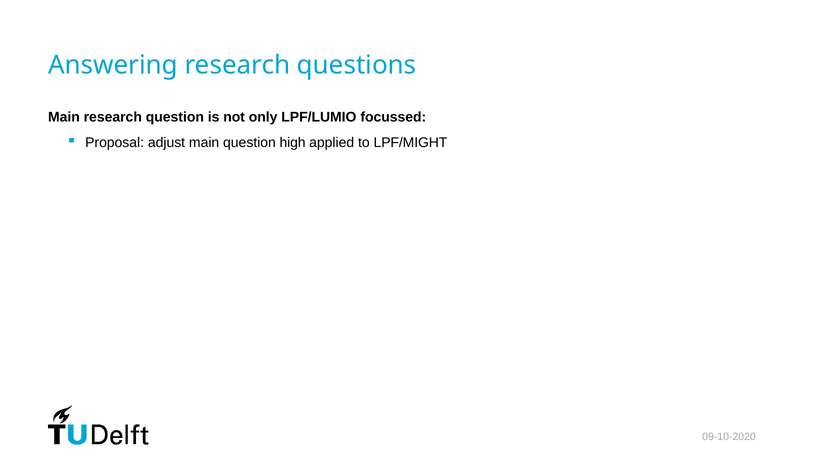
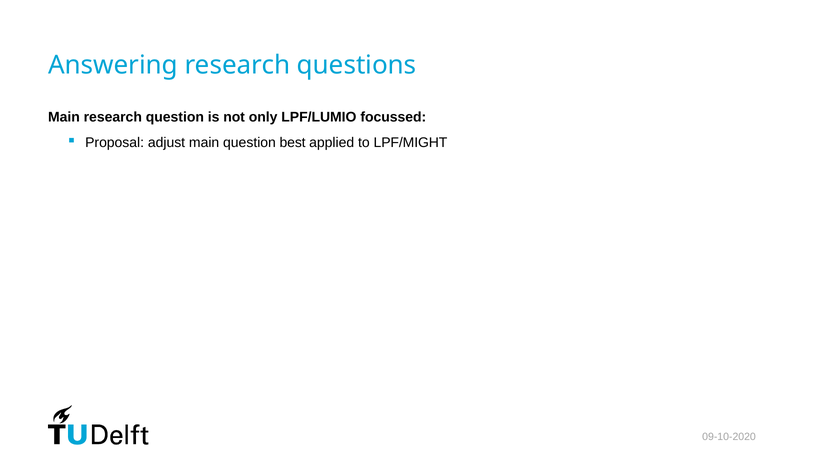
high: high -> best (293, 143)
